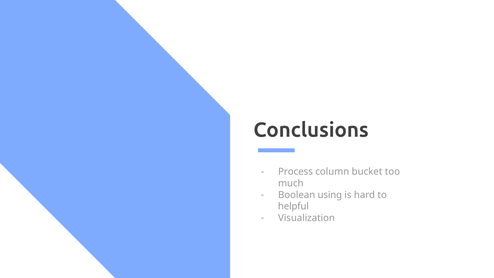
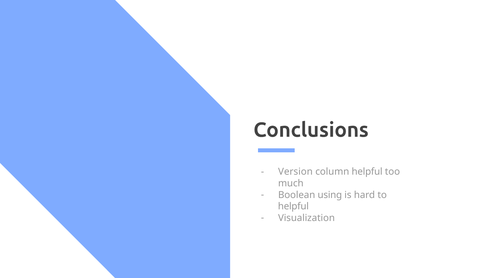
Process: Process -> Version (295, 172)
column bucket: bucket -> helpful (367, 172)
